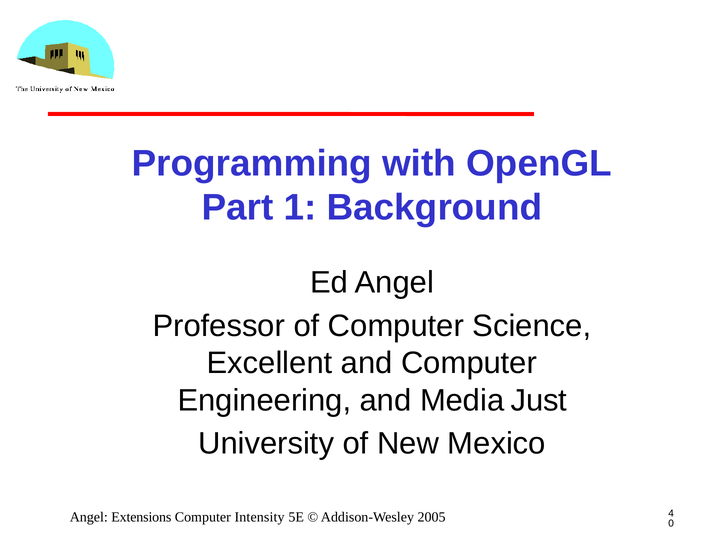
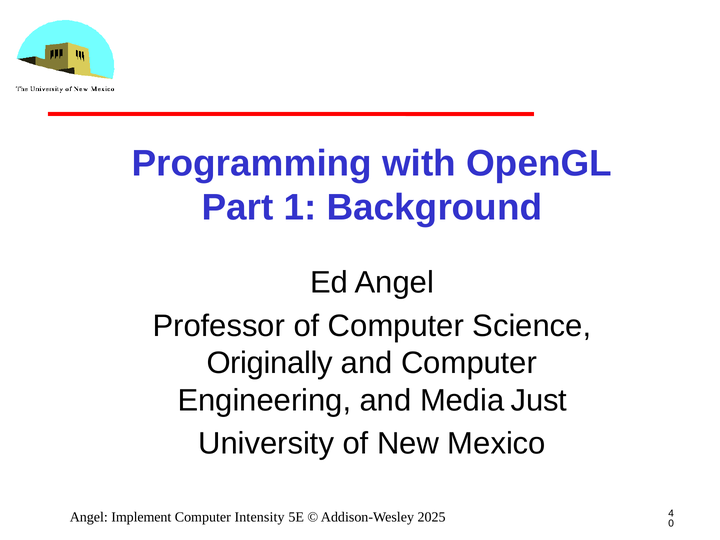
Excellent: Excellent -> Originally (270, 363)
Extensions: Extensions -> Implement (141, 517)
2005: 2005 -> 2025 (432, 517)
